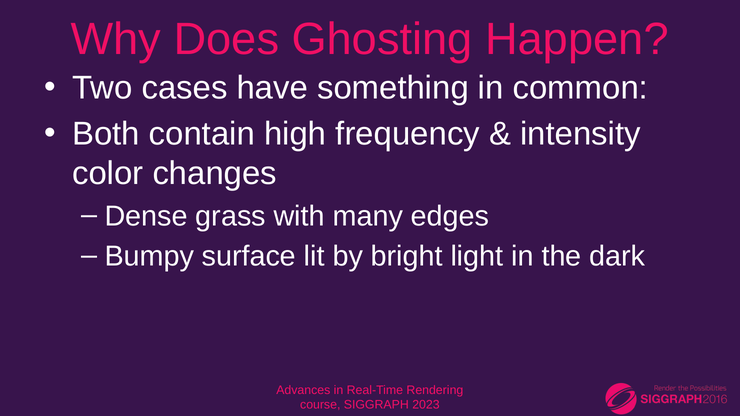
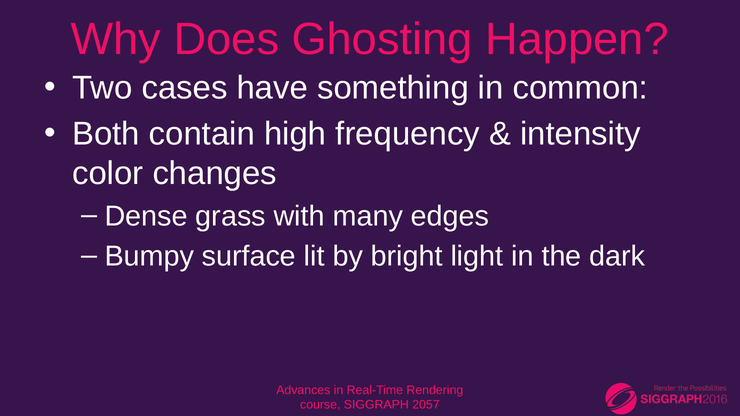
2023: 2023 -> 2057 (426, 405)
